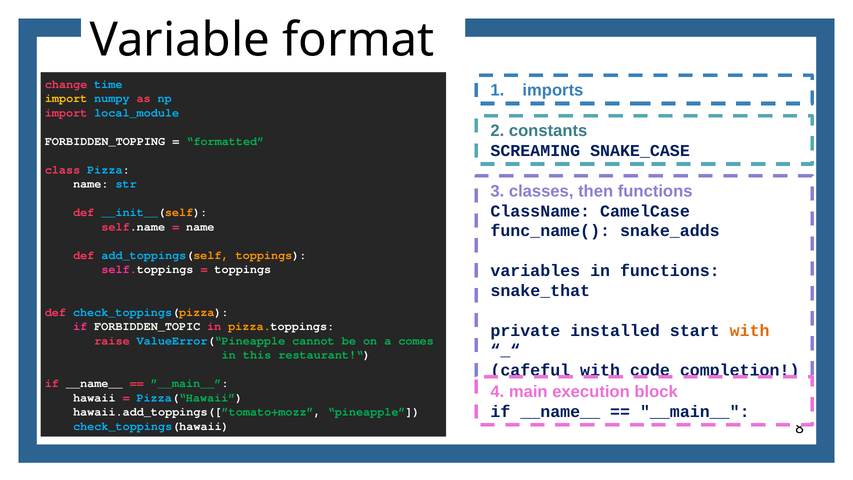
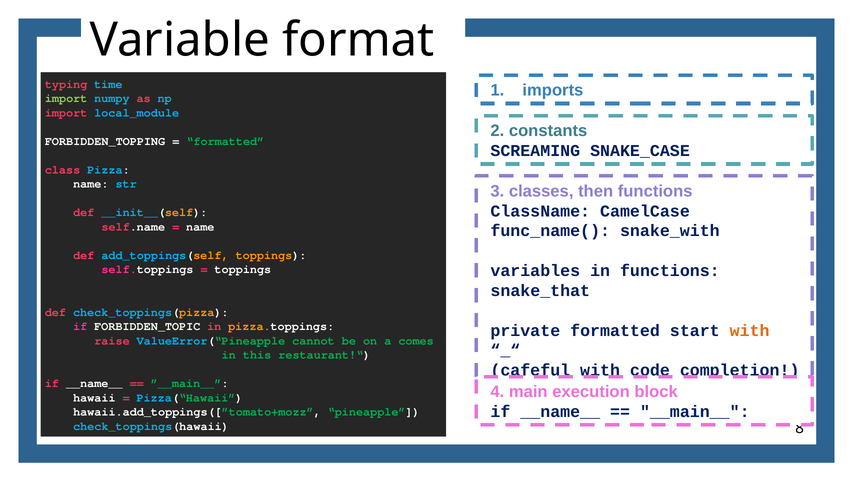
change: change -> typing (66, 84)
import colour: yellow -> light green (66, 98)
snake_adds: snake_adds -> snake_with (670, 231)
private installed: installed -> formatted (615, 330)
